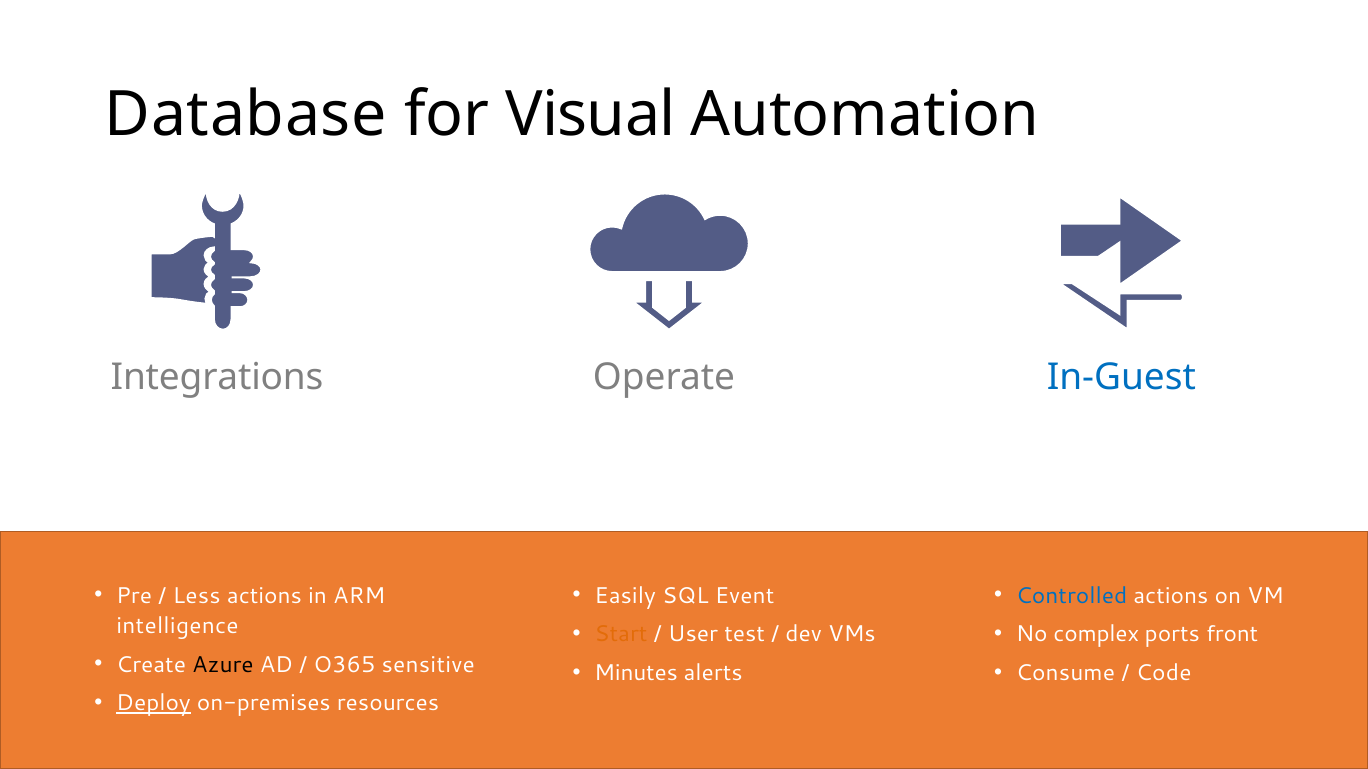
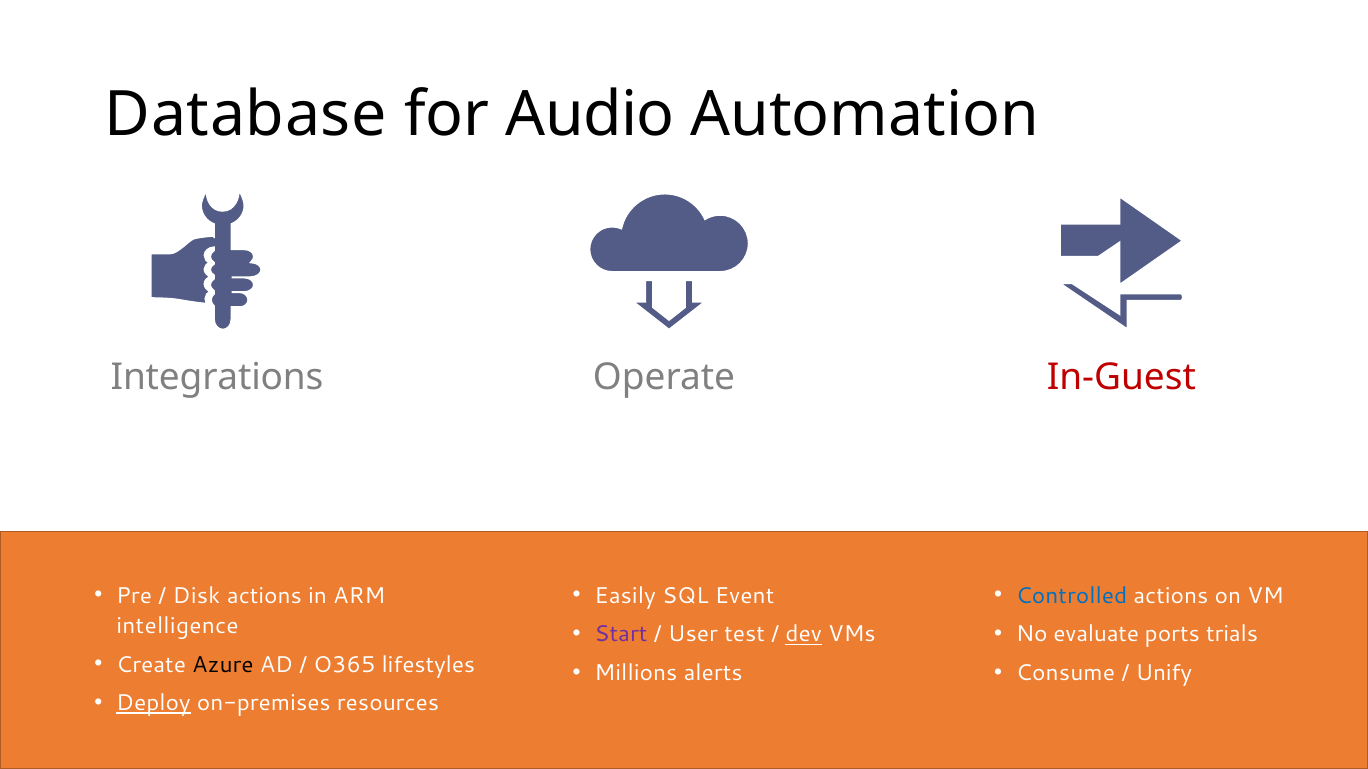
Visual: Visual -> Audio (590, 115)
In-Guest colour: blue -> red (1121, 378)
Less: Less -> Disk (197, 596)
Start colour: orange -> purple (621, 635)
dev underline: none -> present (804, 635)
complex: complex -> evaluate (1096, 635)
front: front -> trials (1232, 635)
sensitive: sensitive -> lifestyles (428, 665)
Minutes: Minutes -> Millions (636, 674)
Code: Code -> Unify (1164, 674)
